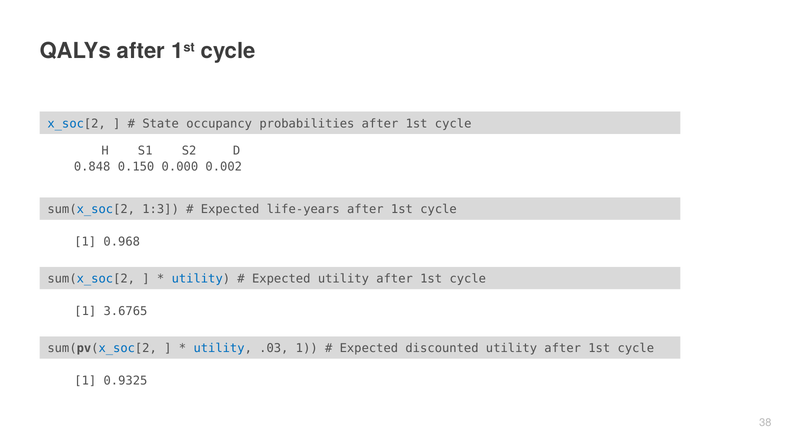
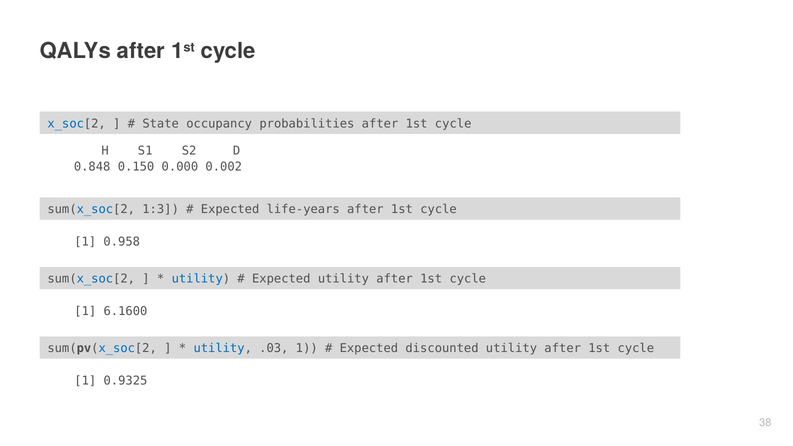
0.968: 0.968 -> 0.958 (122, 242)
3.6765: 3.6765 -> 6.1600 (125, 311)
